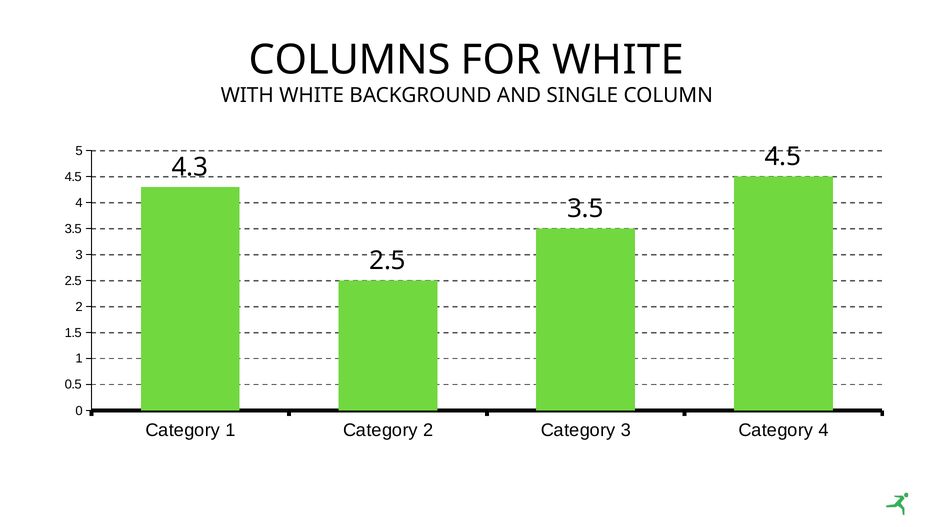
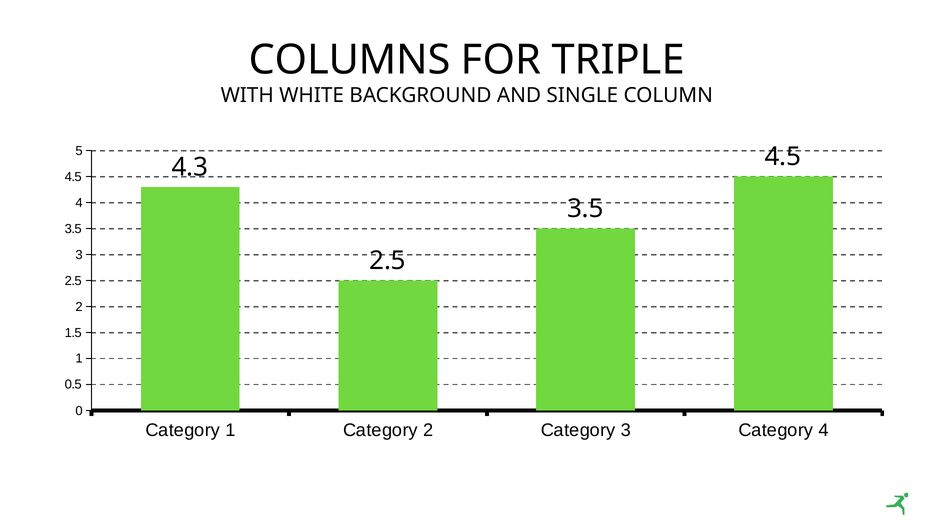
FOR WHITE: WHITE -> TRIPLE (618, 60)
